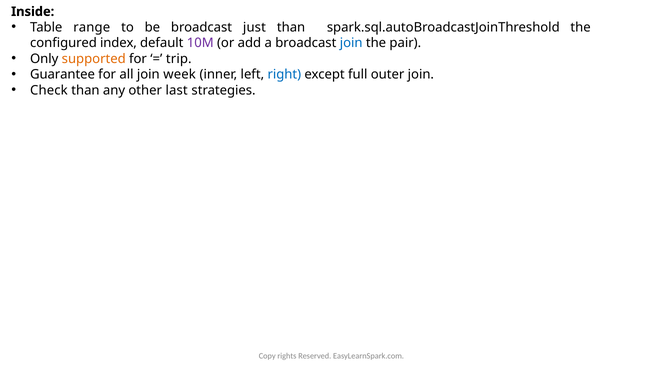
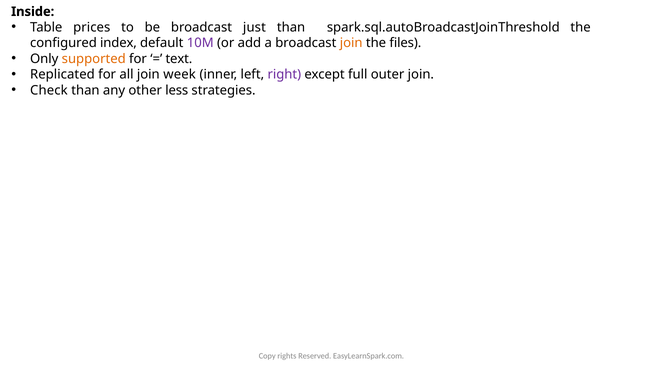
range: range -> prices (92, 27)
join colour: blue -> orange (351, 43)
pair: pair -> files (405, 43)
trip: trip -> text (179, 59)
Guarantee: Guarantee -> Replicated (62, 75)
right colour: blue -> purple (284, 75)
last: last -> less (177, 90)
